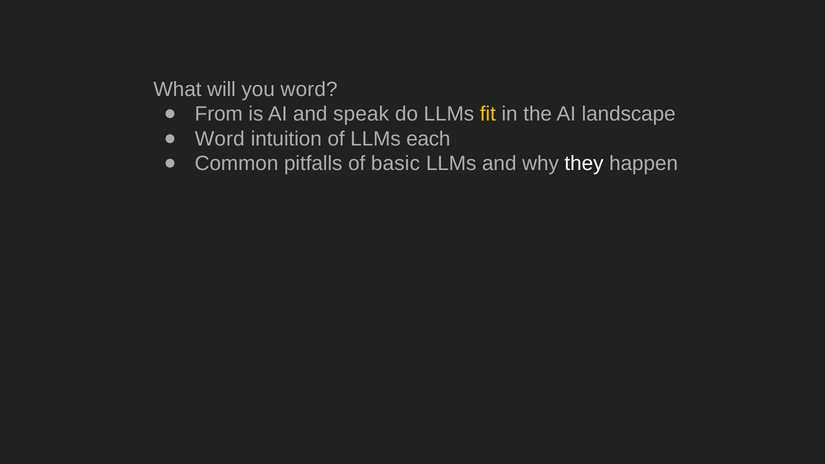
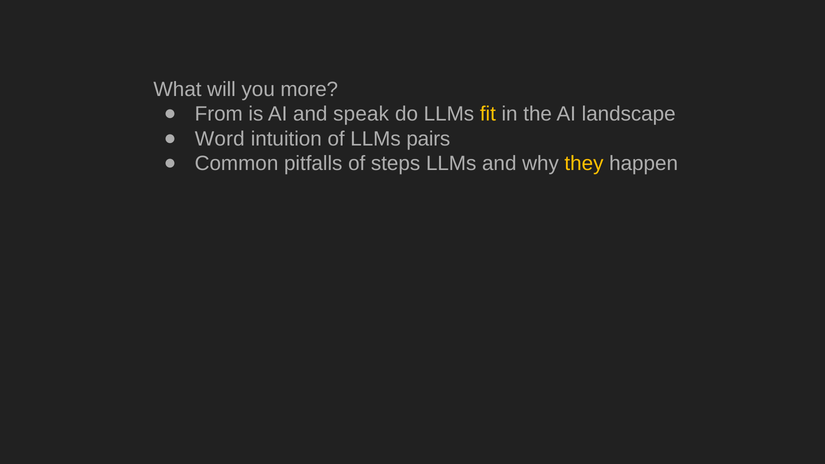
you word: word -> more (309, 89)
each: each -> pairs (428, 139)
basic: basic -> steps (396, 164)
they colour: white -> yellow (584, 164)
